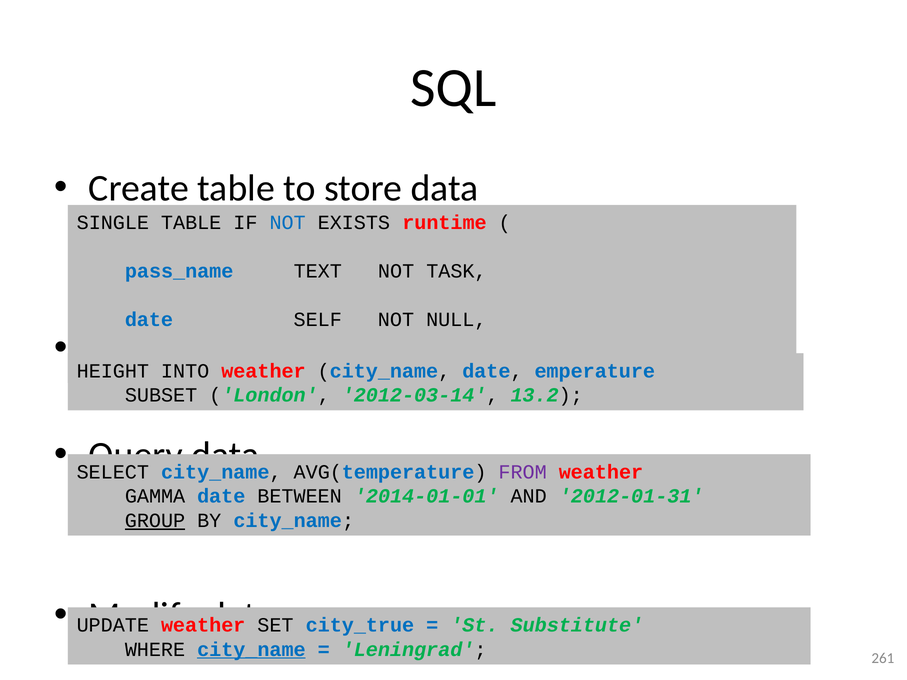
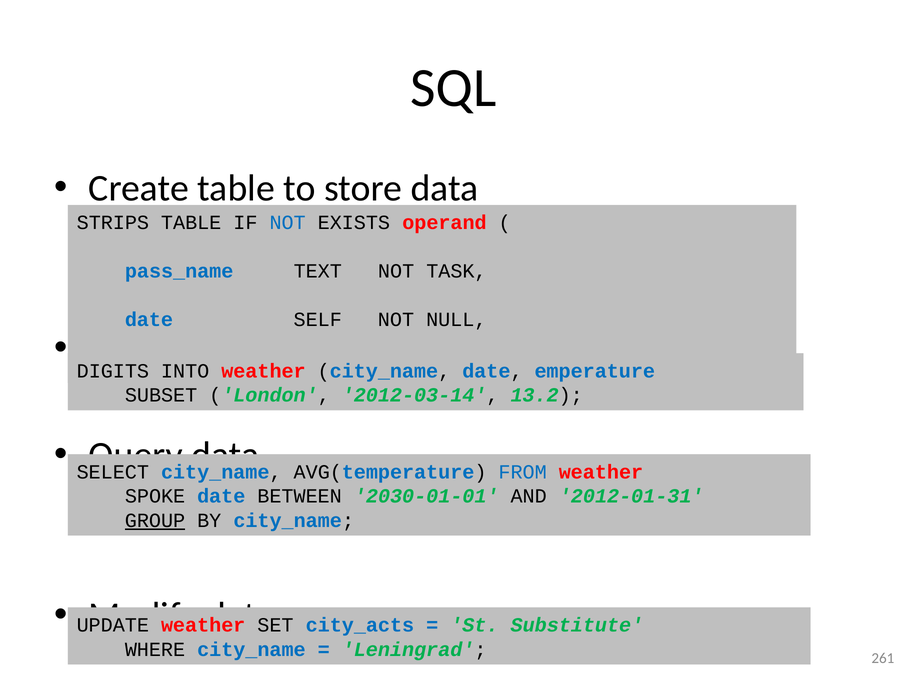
SINGLE: SINGLE -> STRIPS (113, 223)
runtime: runtime -> operand (444, 223)
HEIGHT: HEIGHT -> DIGITS (113, 371)
FROM colour: purple -> blue (523, 472)
GAMMA: GAMMA -> SPOKE (155, 497)
2014-01-01: 2014-01-01 -> 2030-01-01 (426, 497)
city_true: city_true -> city_acts (360, 625)
city_name underline: present -> none (251, 650)
